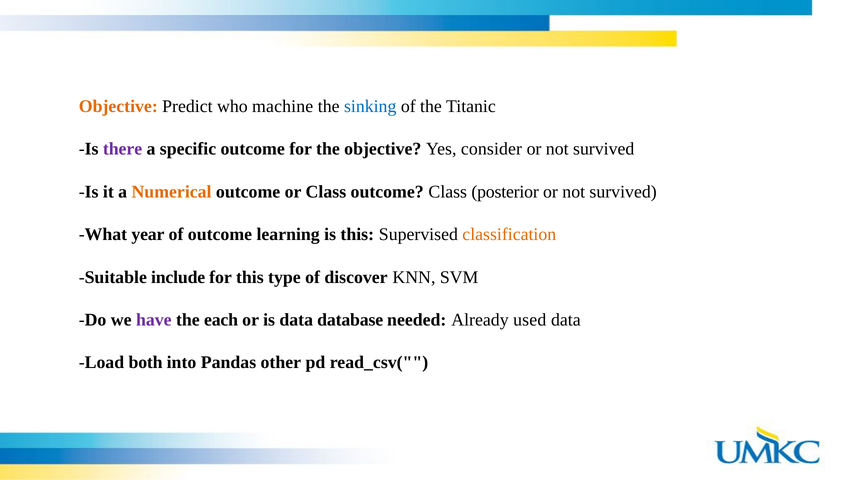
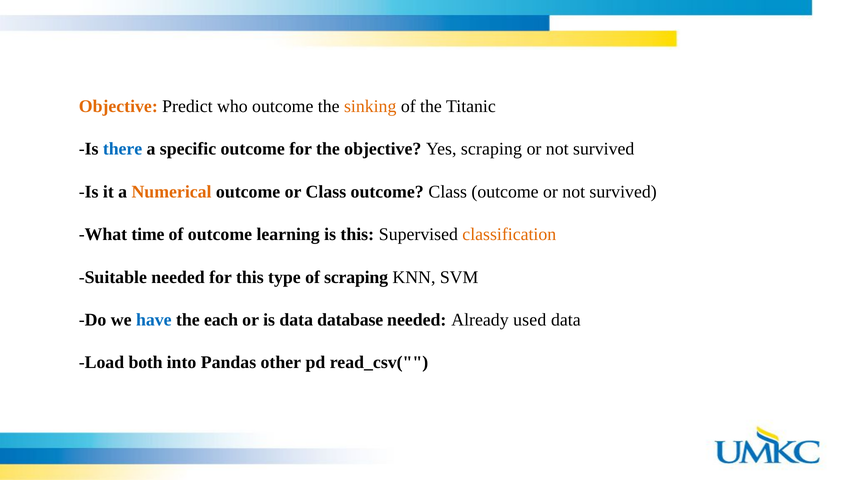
who machine: machine -> outcome (283, 106)
sinking colour: blue -> orange (370, 106)
there colour: purple -> blue (123, 149)
Yes consider: consider -> scraping (491, 149)
outcome Class posterior: posterior -> outcome (505, 192)
year: year -> time (148, 234)
Suitable include: include -> needed (178, 277)
of discover: discover -> scraping (356, 277)
have colour: purple -> blue (154, 320)
